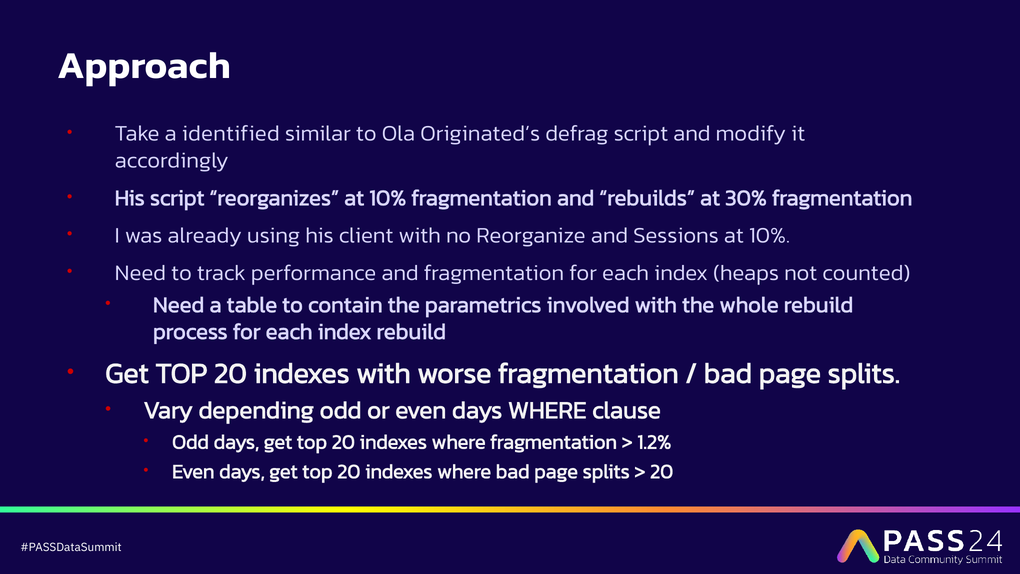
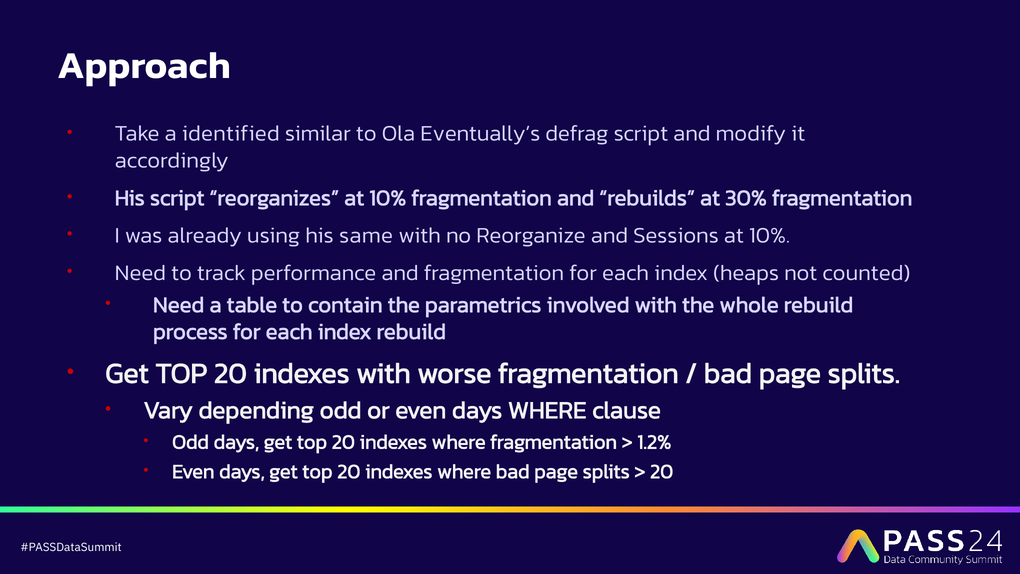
Originated’s: Originated’s -> Eventually’s (480, 134)
client: client -> same (366, 235)
